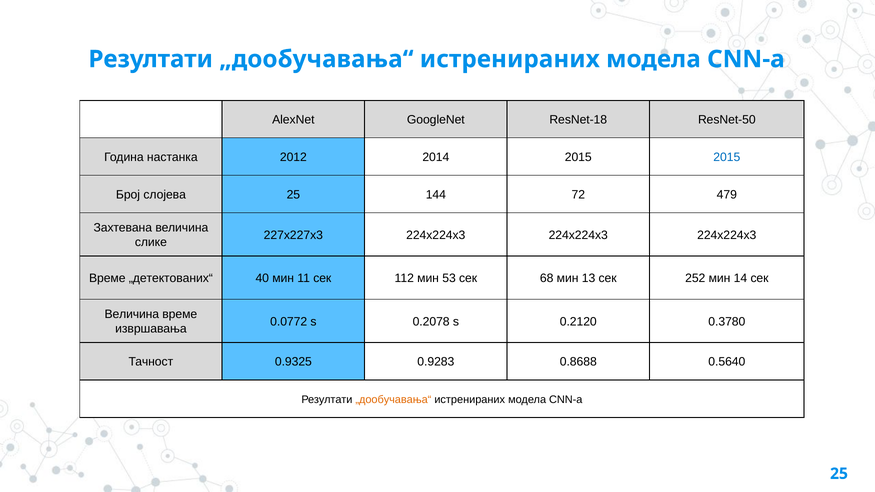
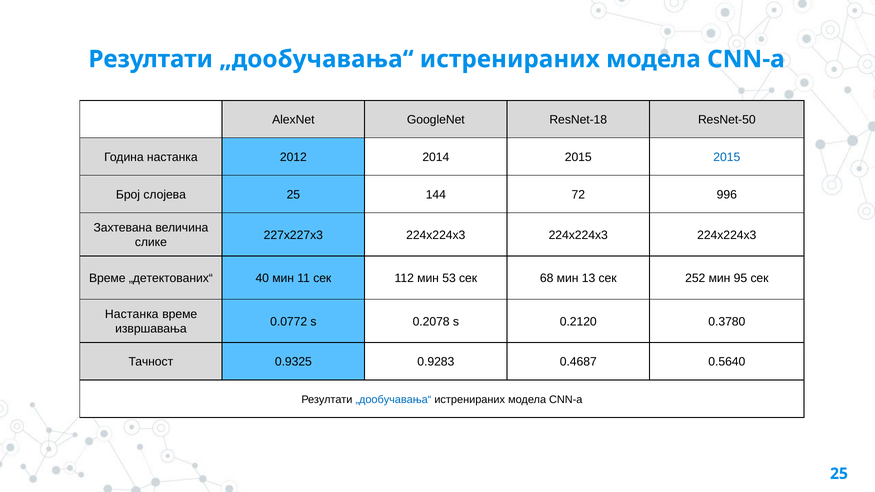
479: 479 -> 996 (727, 195)
14: 14 -> 95 (740, 278)
Величина: Величина -> Настанка (132, 314)
0.8688: 0.8688 -> 0.4687 (578, 362)
„дообучавања“ colour: orange -> blue (393, 400)
